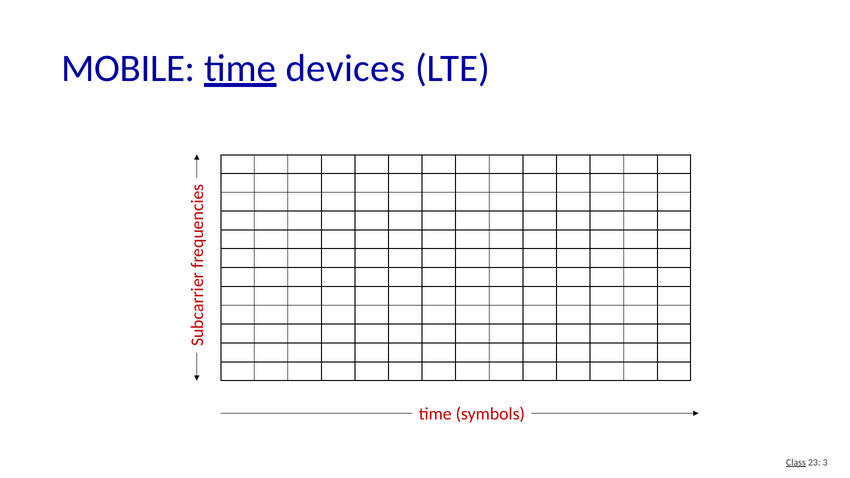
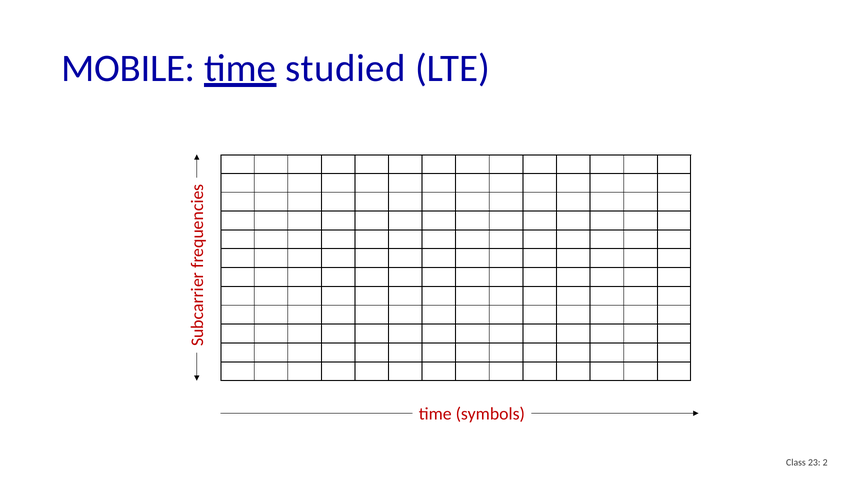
devices: devices -> studied (345, 68)
Class underline: present -> none (796, 462)
3: 3 -> 2 (825, 462)
